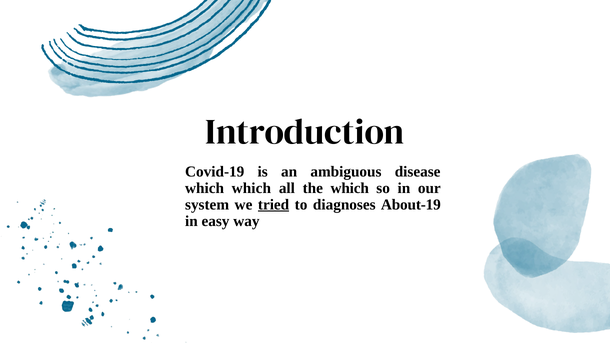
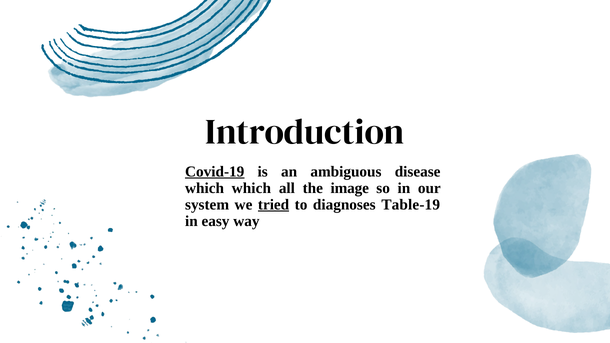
Covid-19 underline: none -> present (215, 172)
the which: which -> image (350, 188)
About-19: About-19 -> Table-19 (411, 205)
